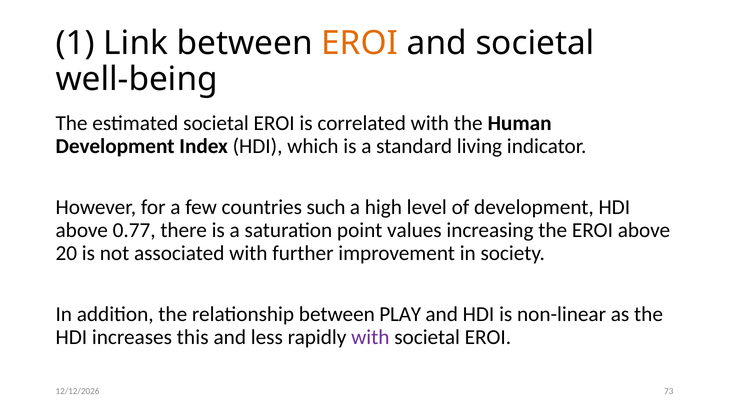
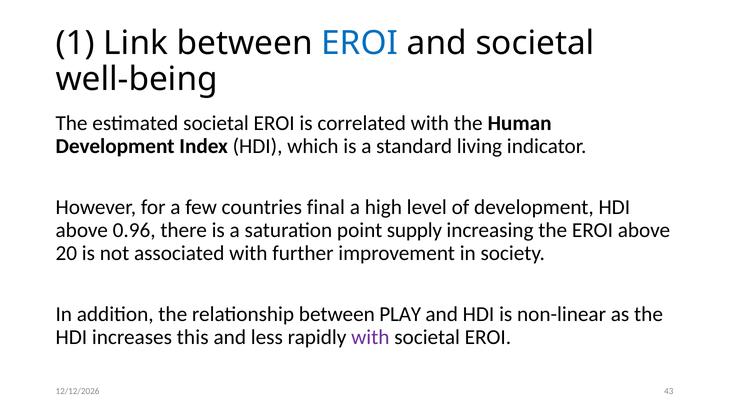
EROI colour: orange -> blue (360, 43)
such: such -> final (326, 207)
0.77: 0.77 -> 0.96 (134, 230)
values: values -> supply (414, 230)
73: 73 -> 43 (669, 392)
